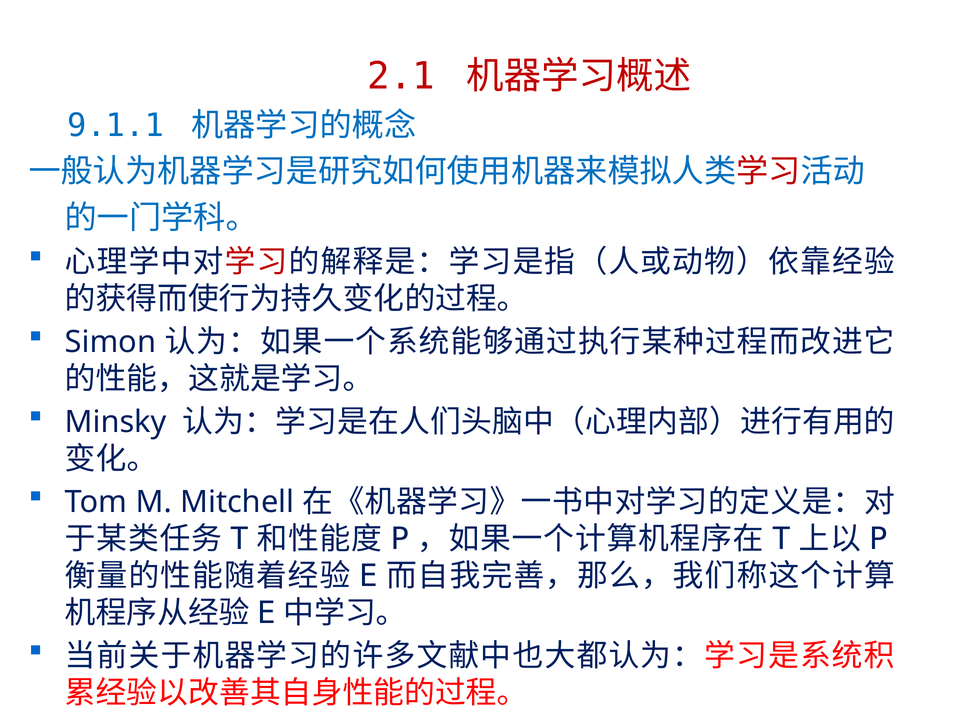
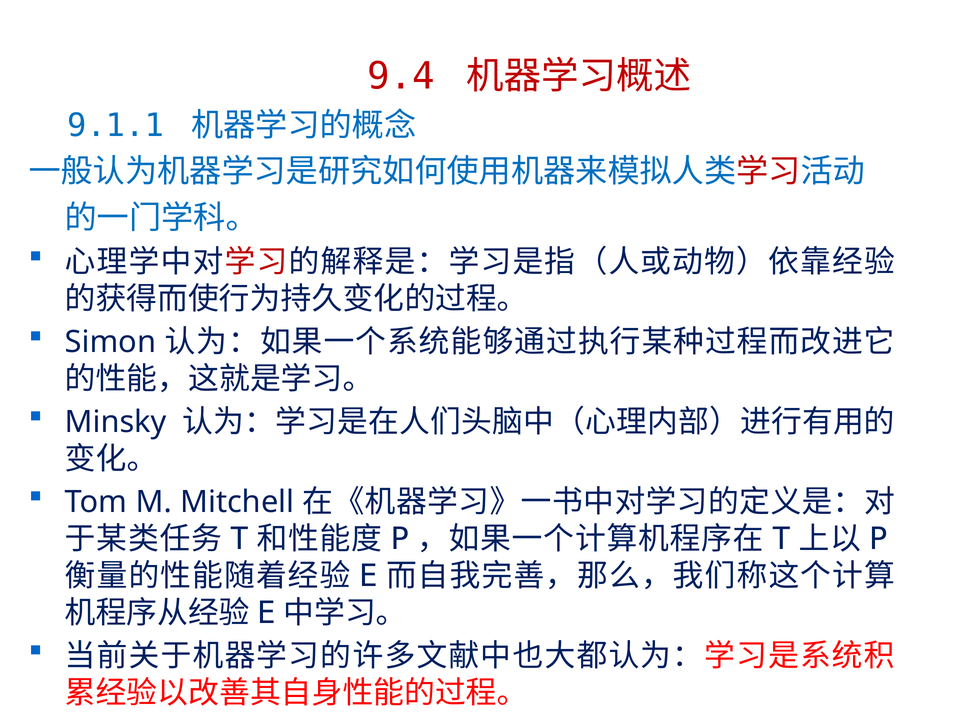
2.1: 2.1 -> 9.4 (401, 76)
